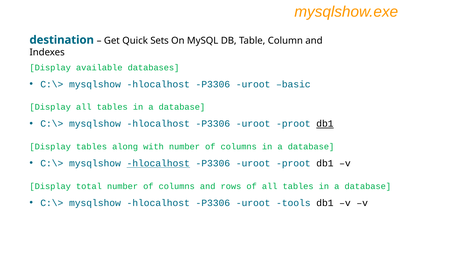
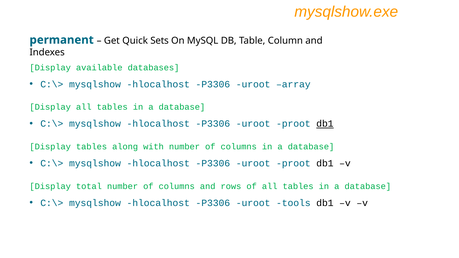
destination: destination -> permanent (62, 40)
basic: basic -> array (293, 84)
hlocalhost underline: present -> none (158, 163)
